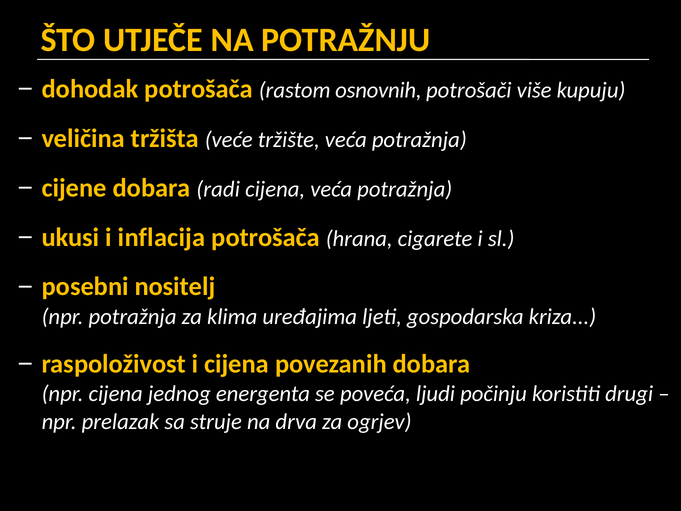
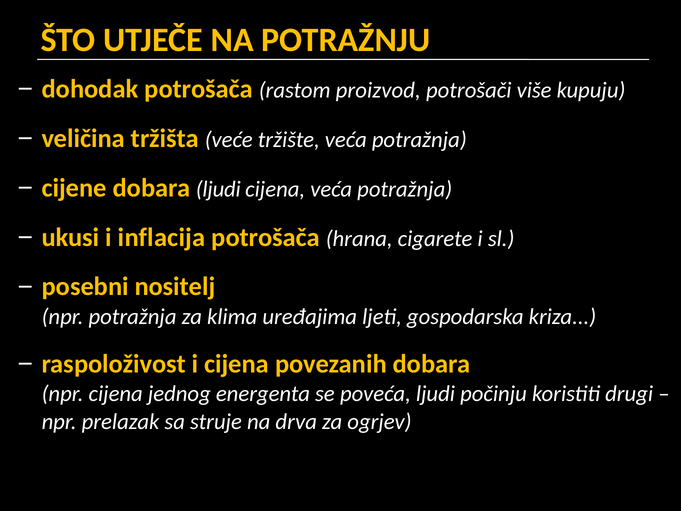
osnovnih: osnovnih -> proizvod (378, 90)
dobara radi: radi -> ljudi (218, 189)
